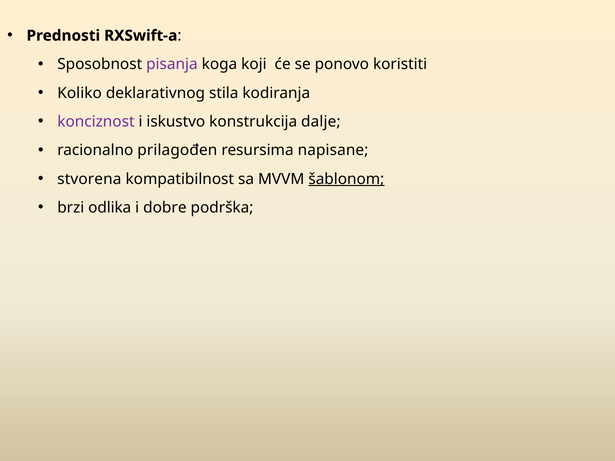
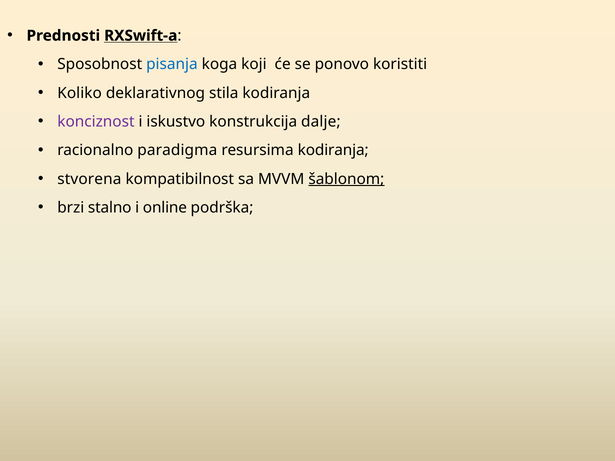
RXSwift-a underline: none -> present (141, 36)
pisanja colour: purple -> blue (172, 64)
prilagođen: prilagođen -> paradigma (177, 150)
resursima napisane: napisane -> kodiranja (333, 150)
odlika: odlika -> stalno (110, 208)
dobre: dobre -> online (165, 208)
